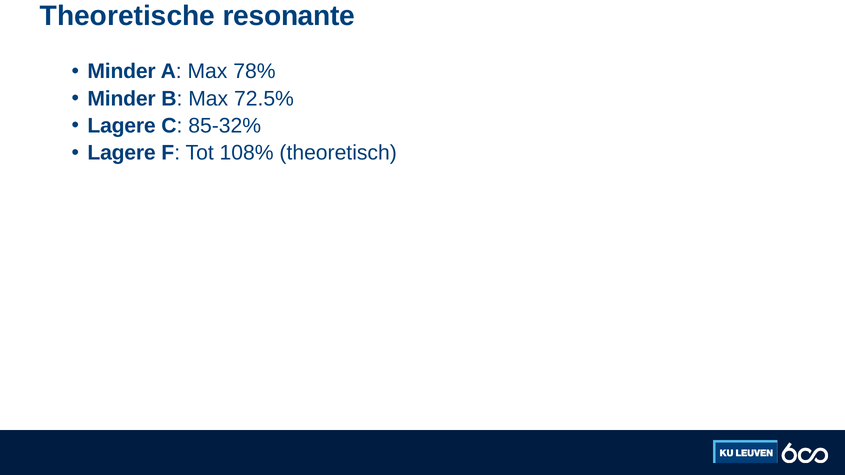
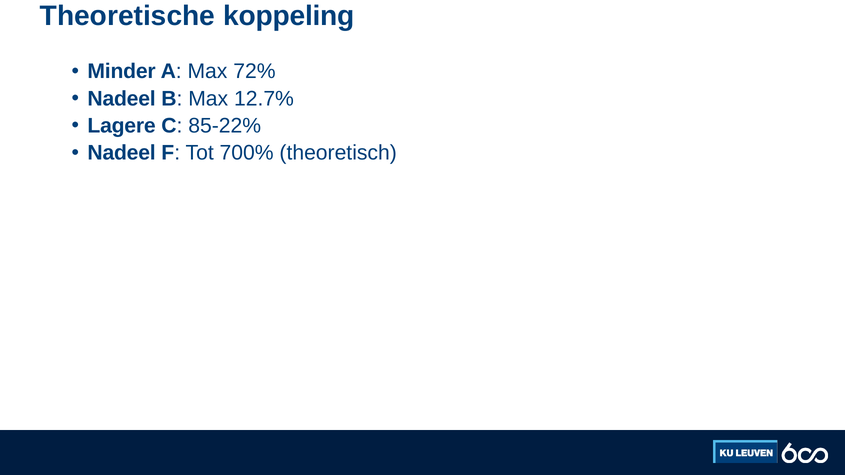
resonante: resonante -> koppeling (289, 16)
78%: 78% -> 72% (254, 71)
Minder: Minder -> Nadeel (122, 99)
72.5%: 72.5% -> 12.7% (264, 99)
85-32%: 85-32% -> 85-22% (225, 126)
Lagere: Lagere -> Nadeel (122, 153)
108%: 108% -> 700% (247, 153)
